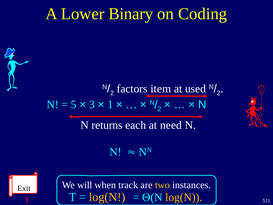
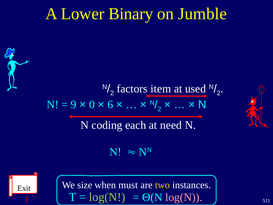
Coding: Coding -> Jumble (203, 14)
5: 5 -> 9 (74, 105)
3: 3 -> 0 (92, 105)
1: 1 -> 6 (110, 105)
returns: returns -> coding (107, 125)
will: will -> size (85, 185)
track: track -> must (128, 185)
log(N colour: yellow -> light green (107, 197)
log(N colour: yellow -> pink (184, 197)
